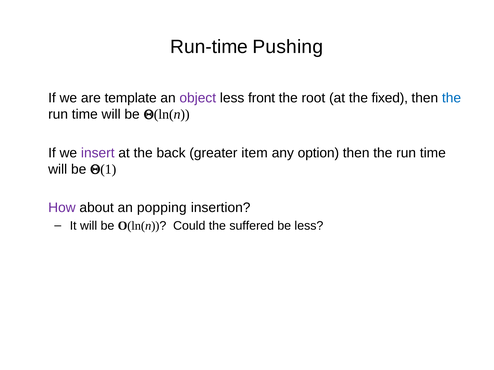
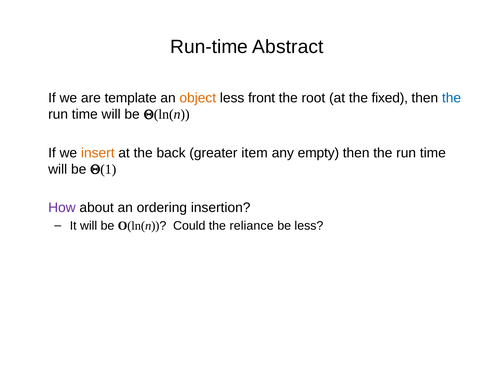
Pushing: Pushing -> Abstract (288, 47)
object colour: purple -> orange (198, 98)
insert colour: purple -> orange (98, 153)
option: option -> empty (318, 153)
popping: popping -> ordering (162, 208)
suffered: suffered -> reliance (252, 226)
